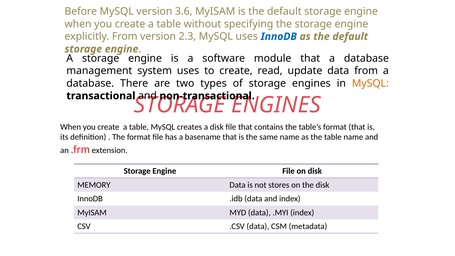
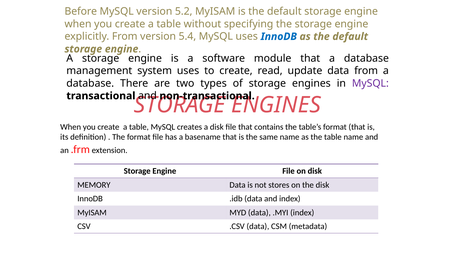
3.6: 3.6 -> 5.2 (184, 12)
2.3: 2.3 -> 5.4 (187, 37)
MySQL colour: orange -> purple (370, 83)
